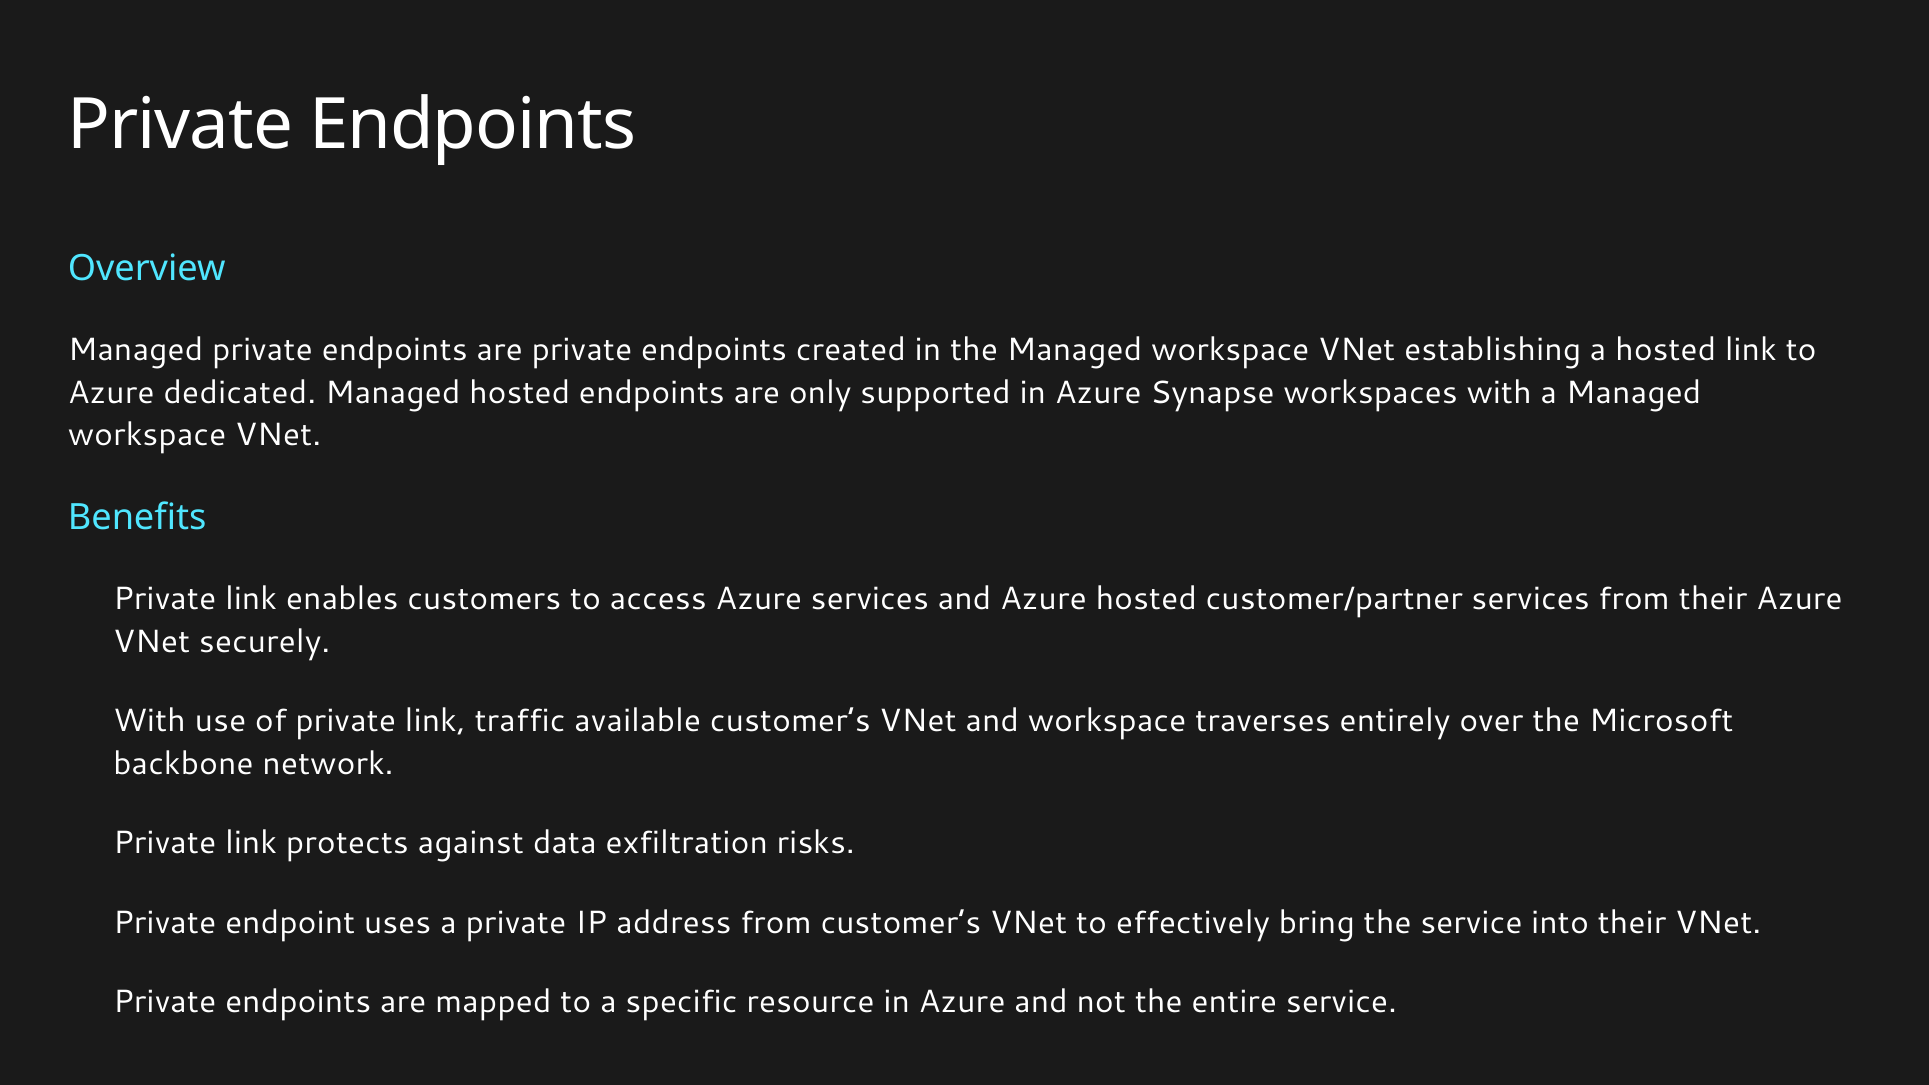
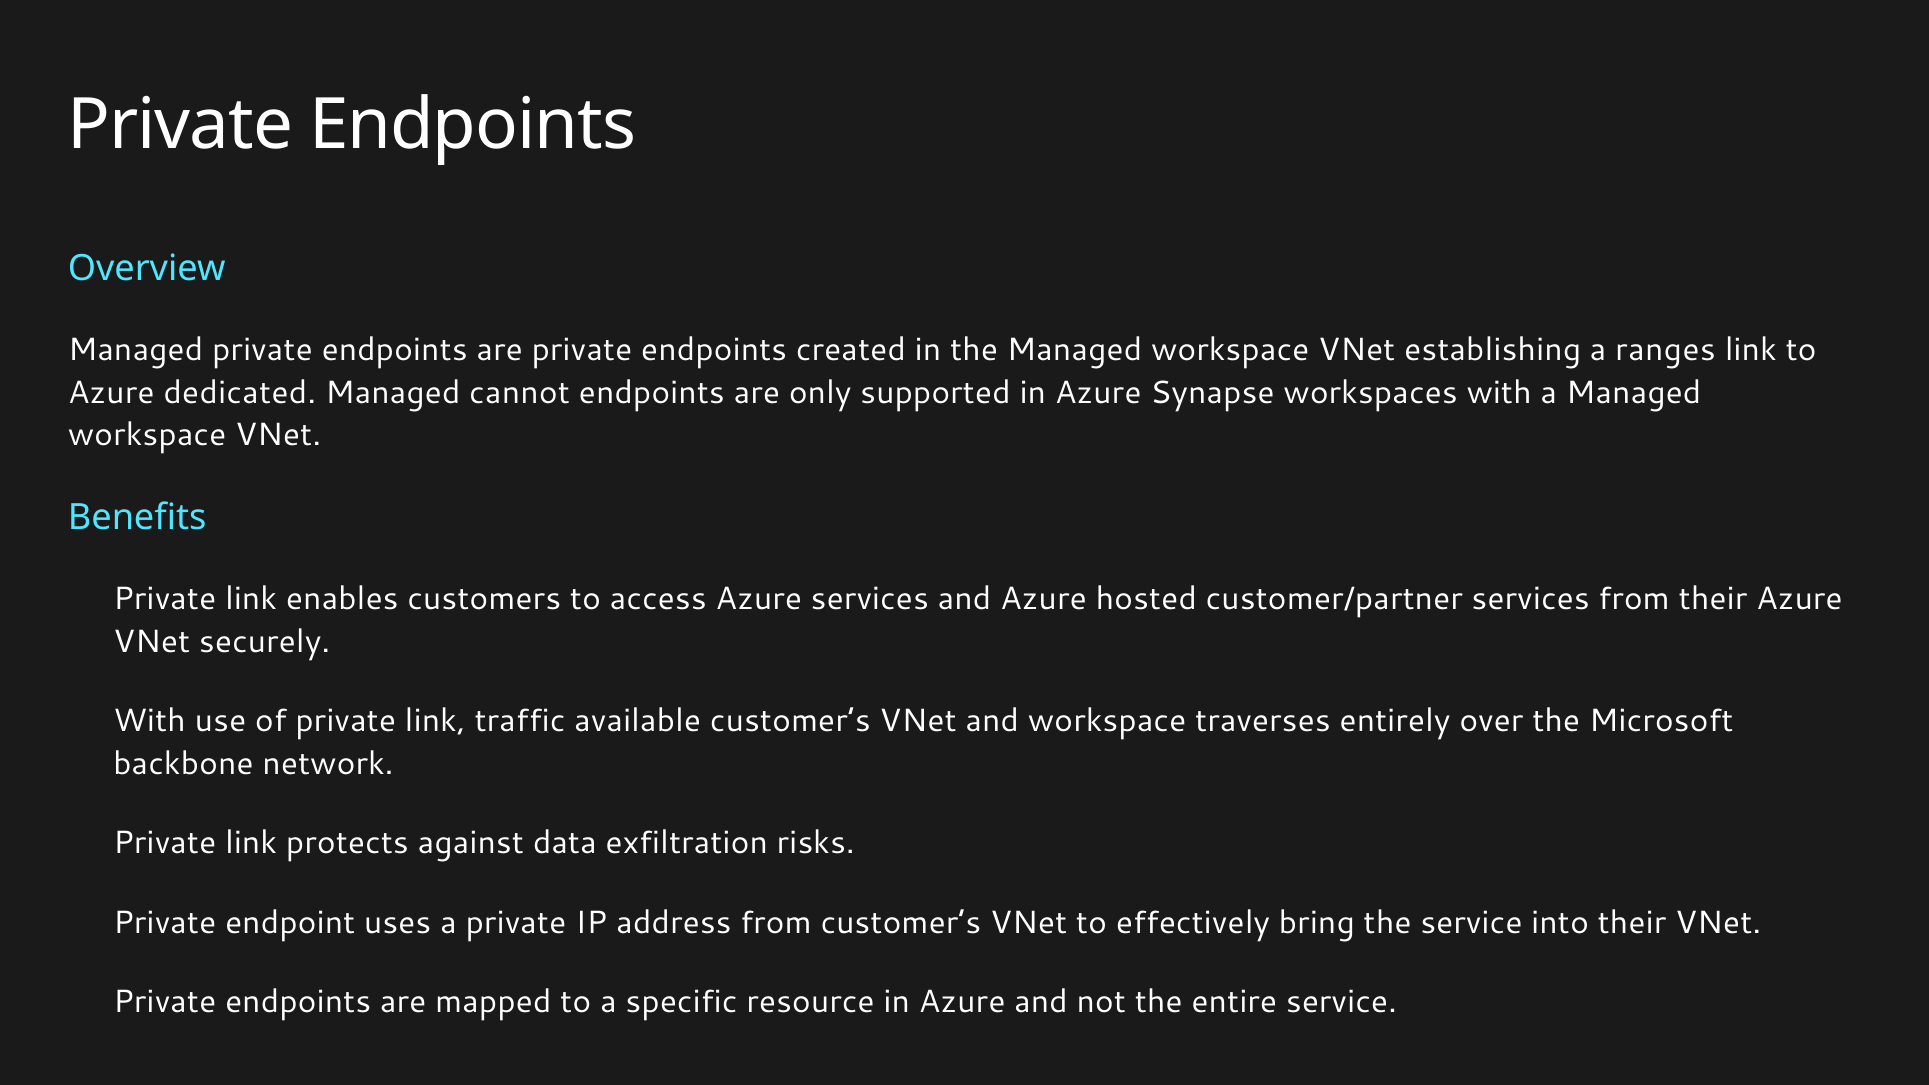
a hosted: hosted -> ranges (1666, 350)
Managed hosted: hosted -> cannot (520, 393)
